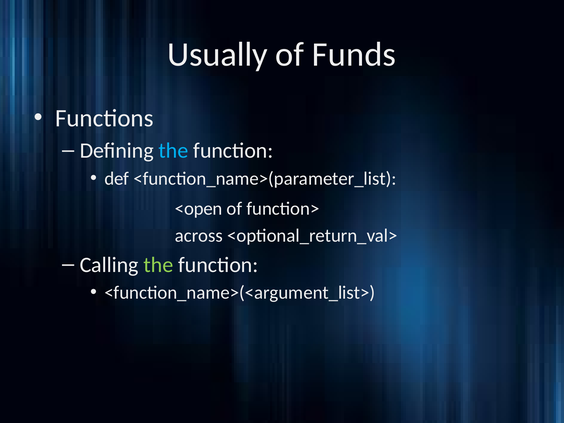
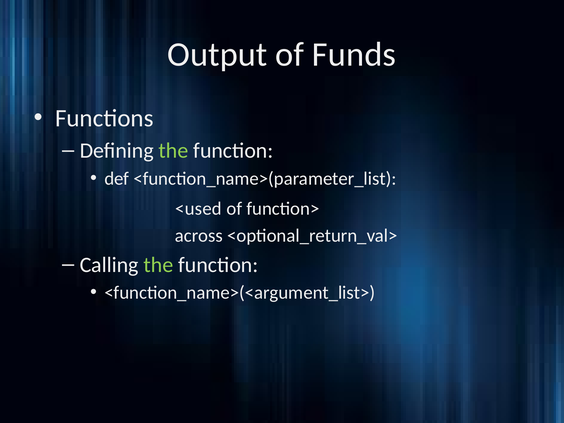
Usually: Usually -> Output (217, 55)
the colour: light blue -> light green (174, 151)
<open: <open -> <used (198, 209)
